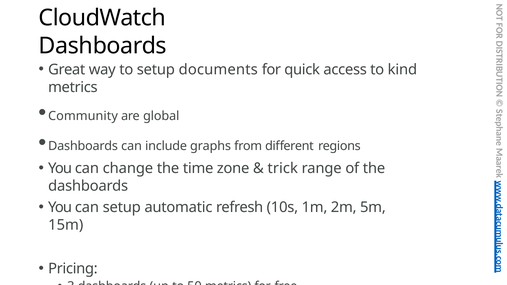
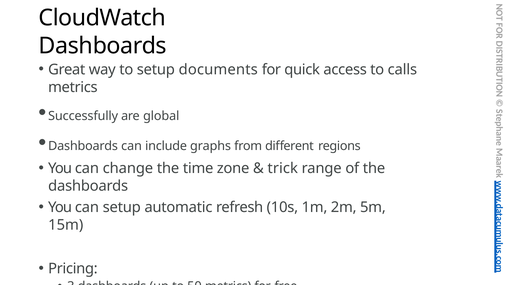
kind: kind -> calls (402, 70)
Community: Community -> Successfully (83, 116)
